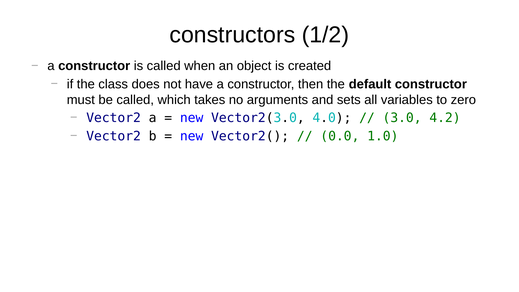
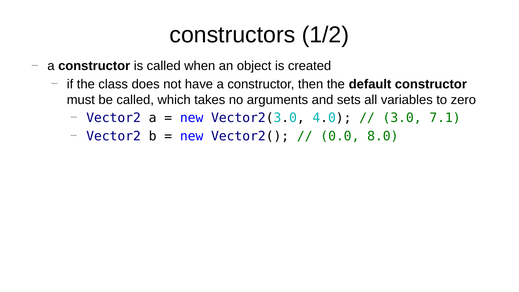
4.2: 4.2 -> 7.1 (445, 118)
1.0: 1.0 -> 8.0 (383, 136)
